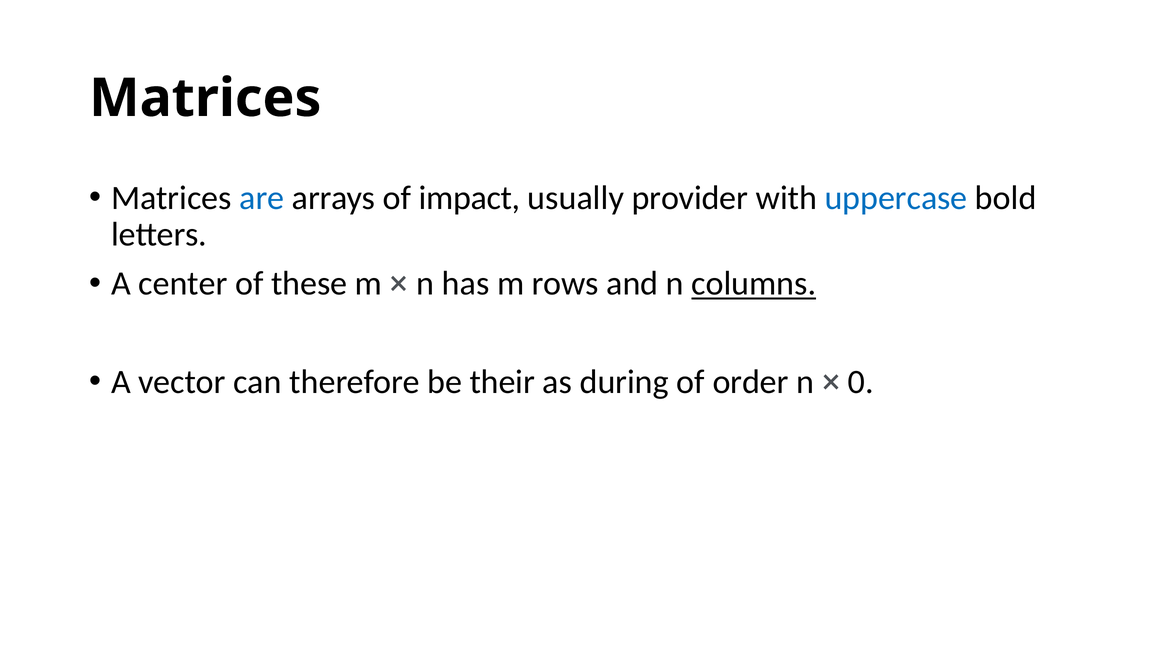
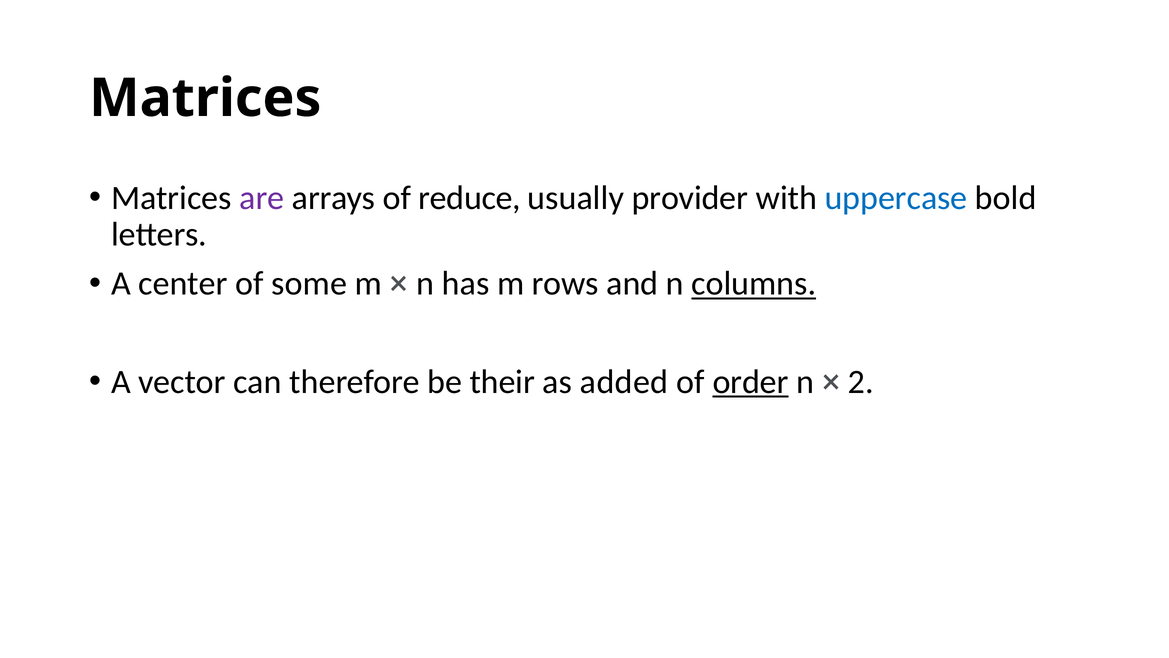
are colour: blue -> purple (262, 198)
impact: impact -> reduce (470, 198)
these: these -> some (309, 283)
during: during -> added (624, 382)
order underline: none -> present (751, 382)
0: 0 -> 2 (861, 382)
